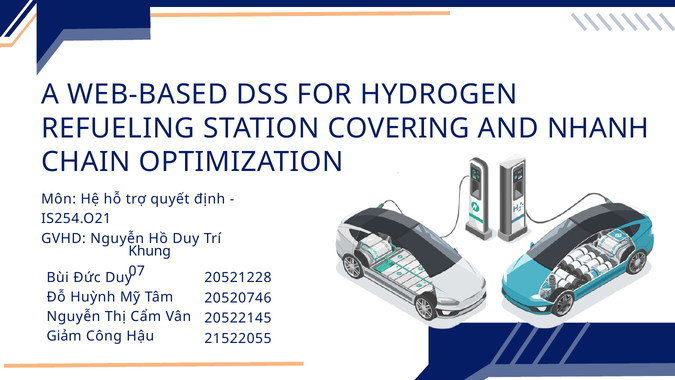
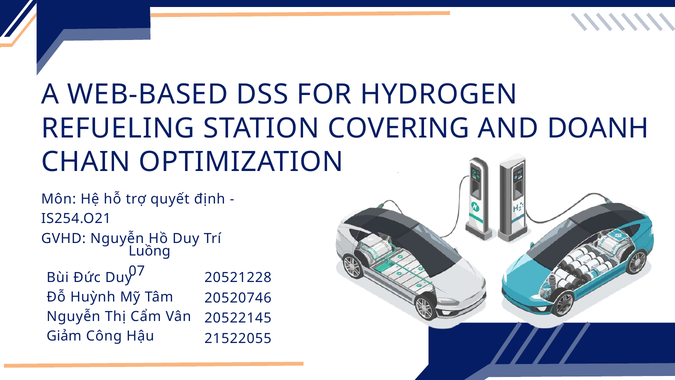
NHANH: NHANH -> DOANH (598, 128)
Khung: Khung -> Luồng (150, 251)
